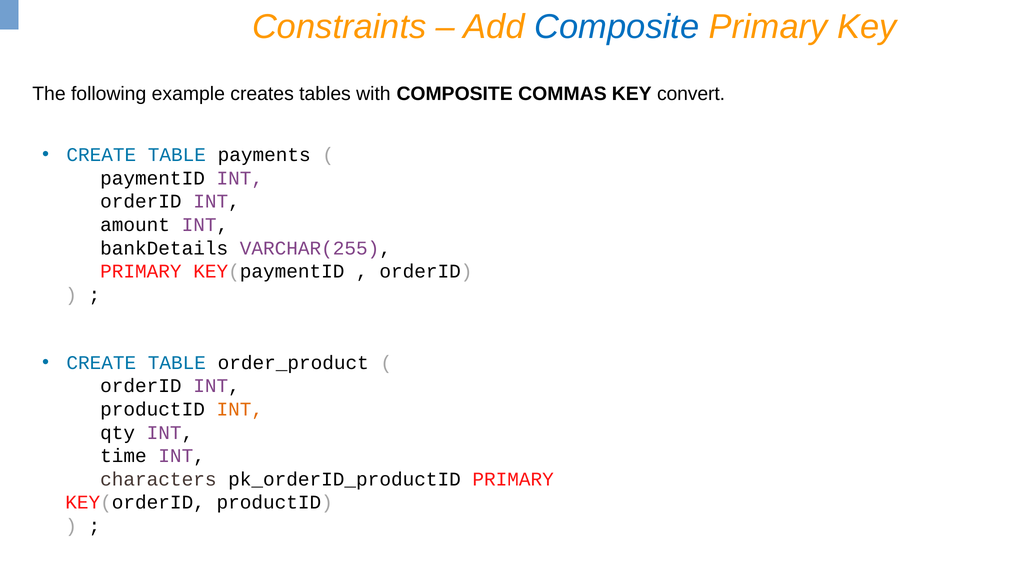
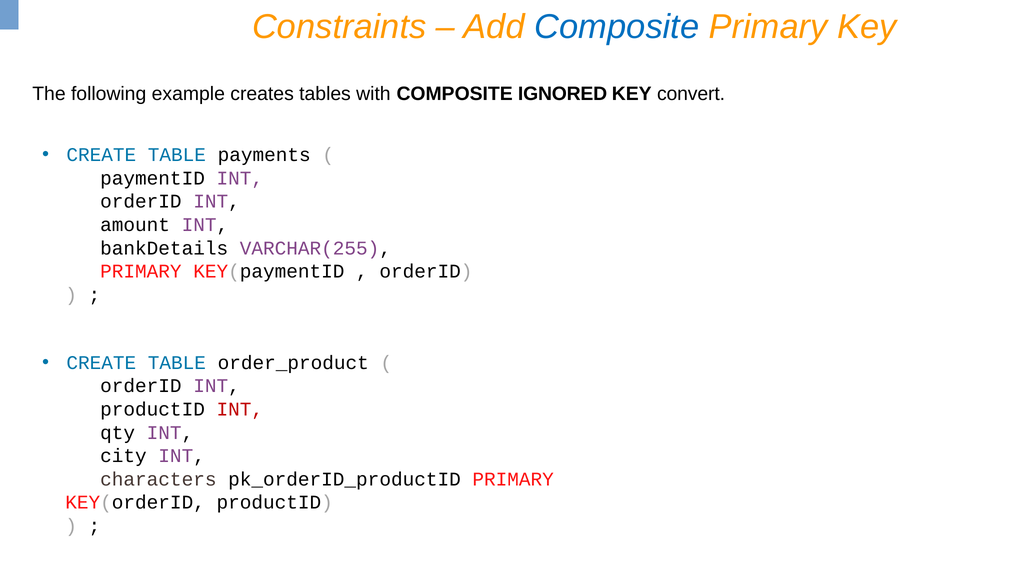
COMMAS: COMMAS -> IGNORED (563, 94)
INT colour: orange -> red (240, 409)
time: time -> city (123, 456)
